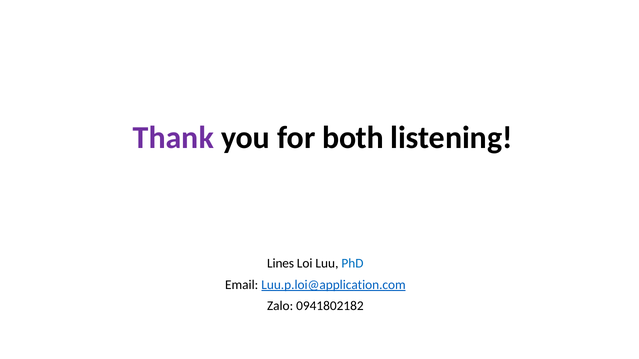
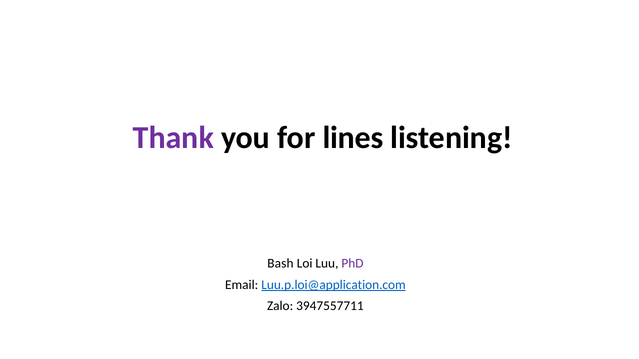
both: both -> lines (353, 138)
Lines: Lines -> Bash (280, 264)
PhD colour: blue -> purple (352, 264)
0941802182: 0941802182 -> 3947557711 (330, 306)
